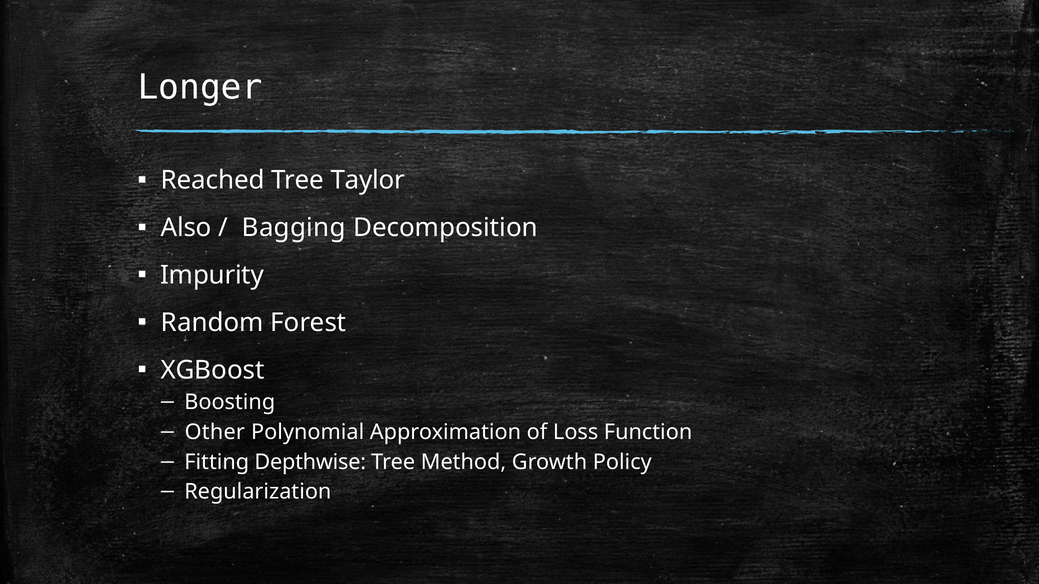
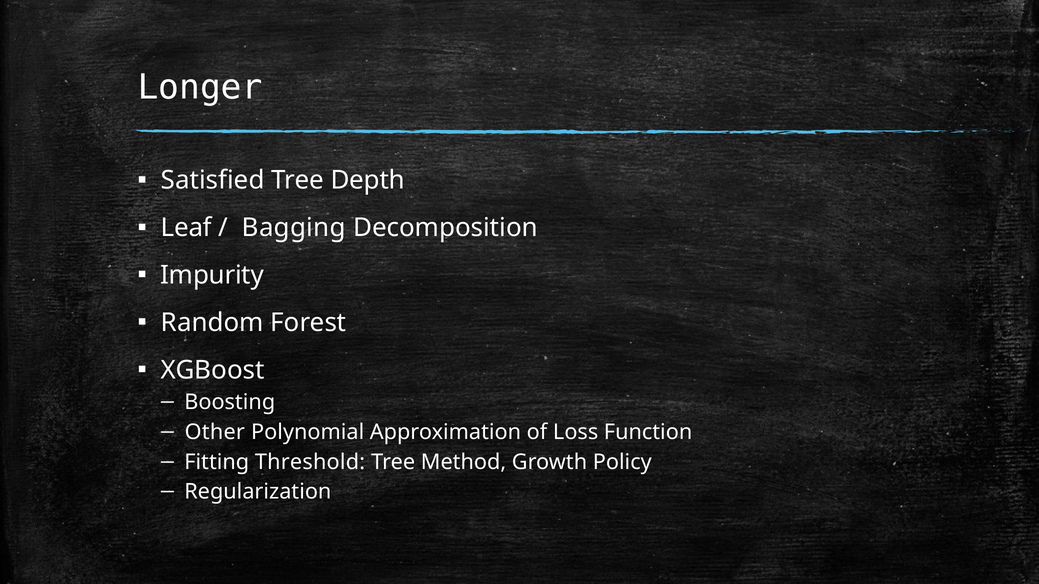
Reached: Reached -> Satisfied (213, 180)
Taylor: Taylor -> Depth (368, 180)
Also: Also -> Leaf (186, 228)
Depthwise: Depthwise -> Threshold (310, 462)
